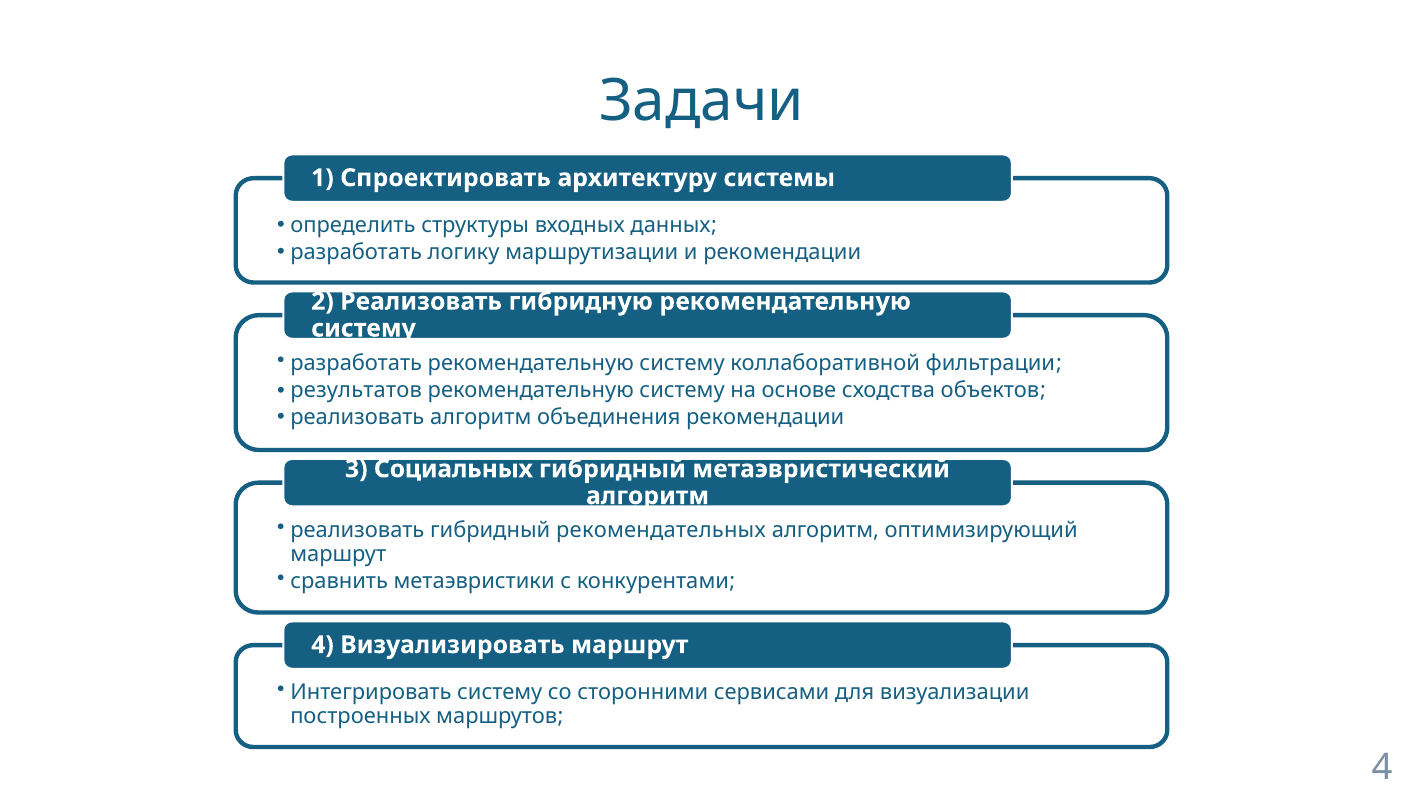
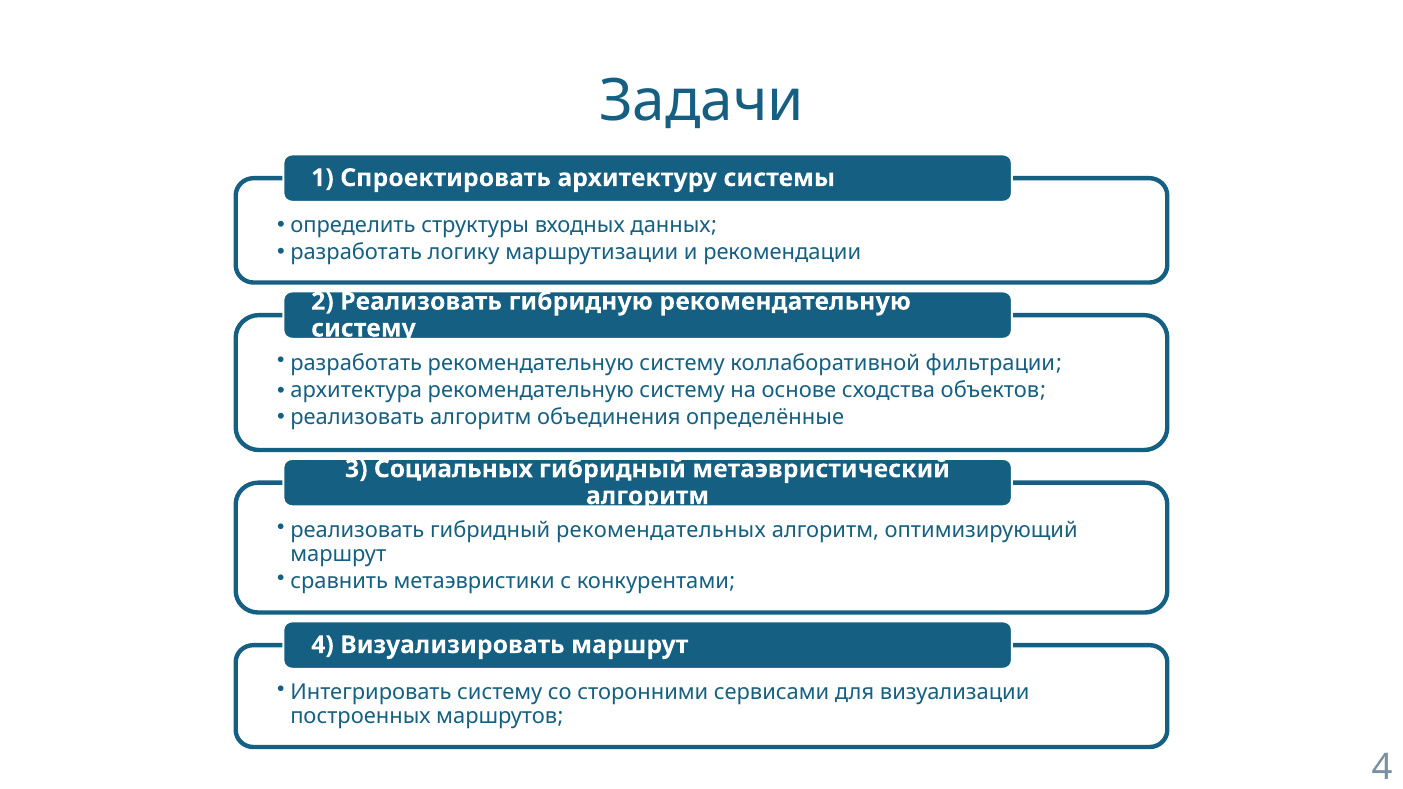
результатов: результатов -> архитектура (356, 391)
объединения рекомендации: рекомендации -> определённые (765, 418)
